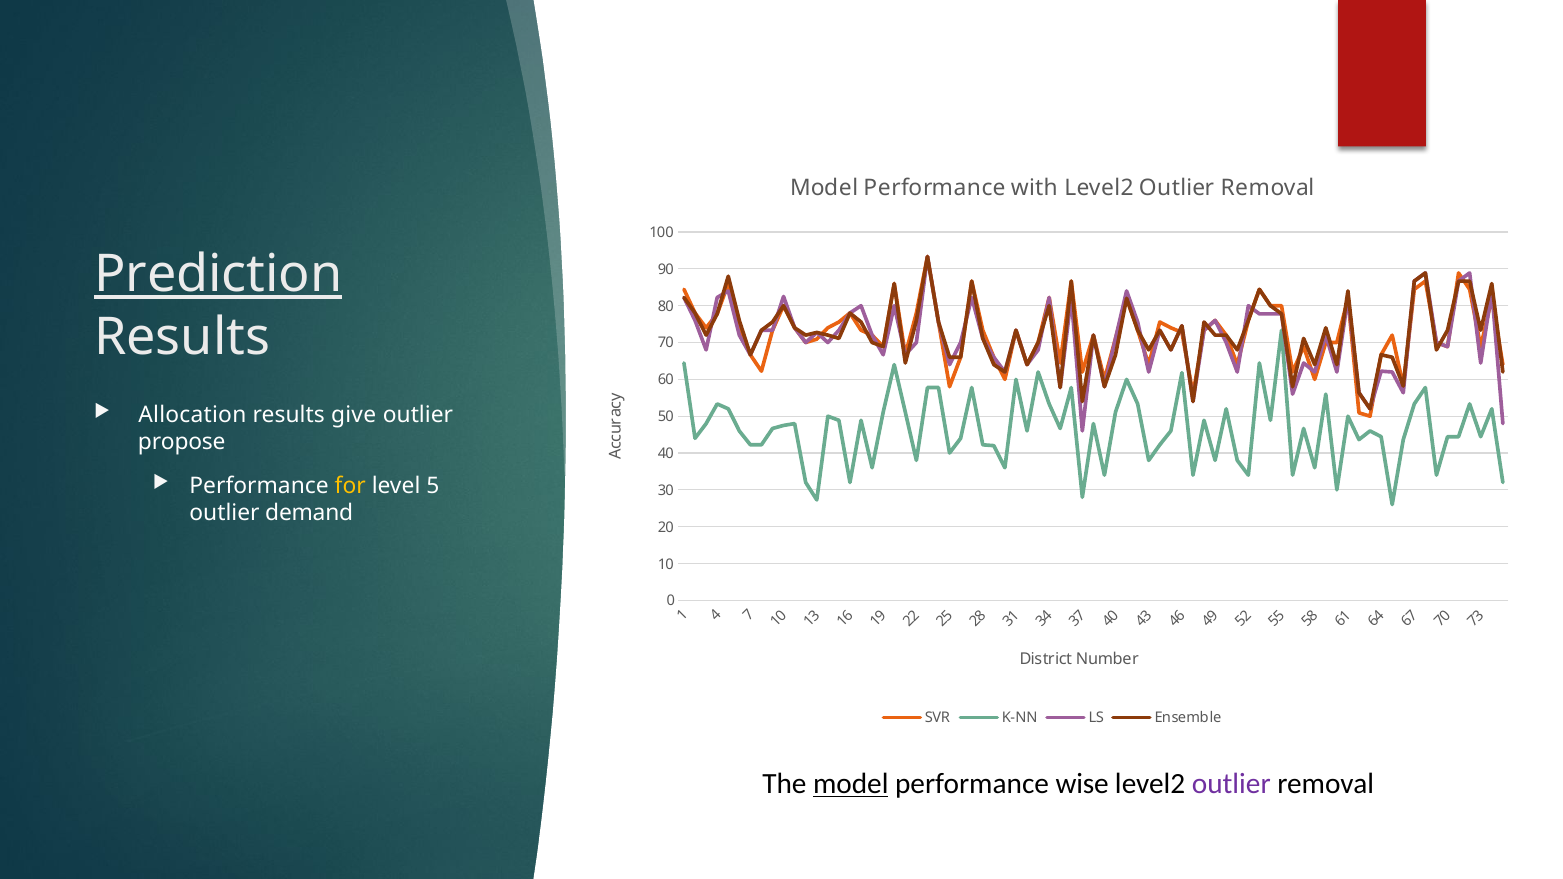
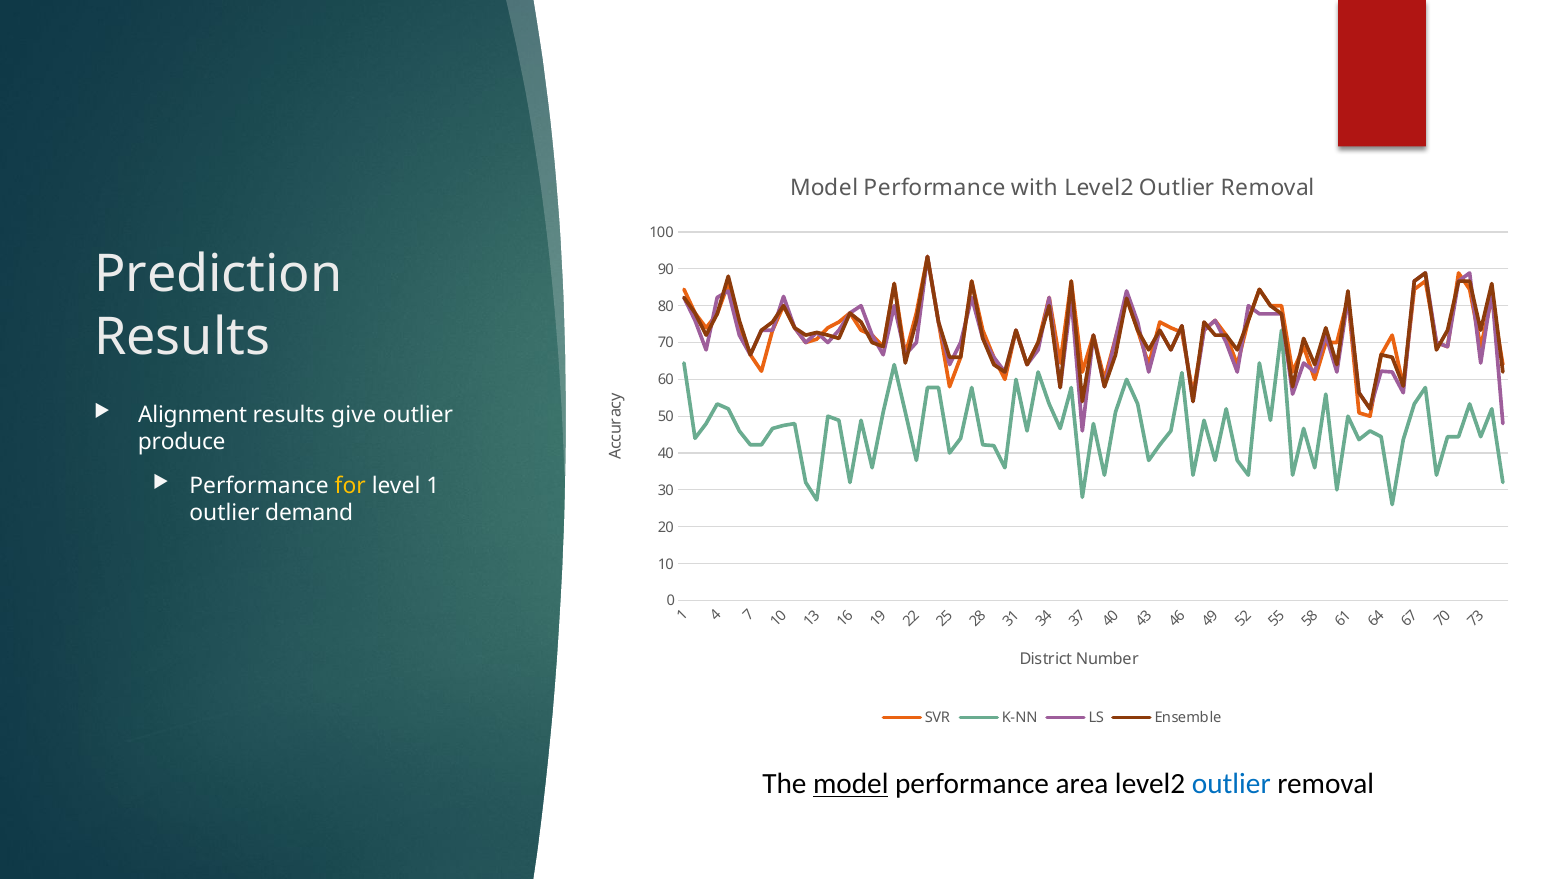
Prediction underline: present -> none (218, 275)
Allocation: Allocation -> Alignment (193, 415)
propose: propose -> produce (182, 442)
level 5: 5 -> 1 (433, 486)
wise: wise -> area (1082, 784)
outlier colour: purple -> blue (1231, 784)
